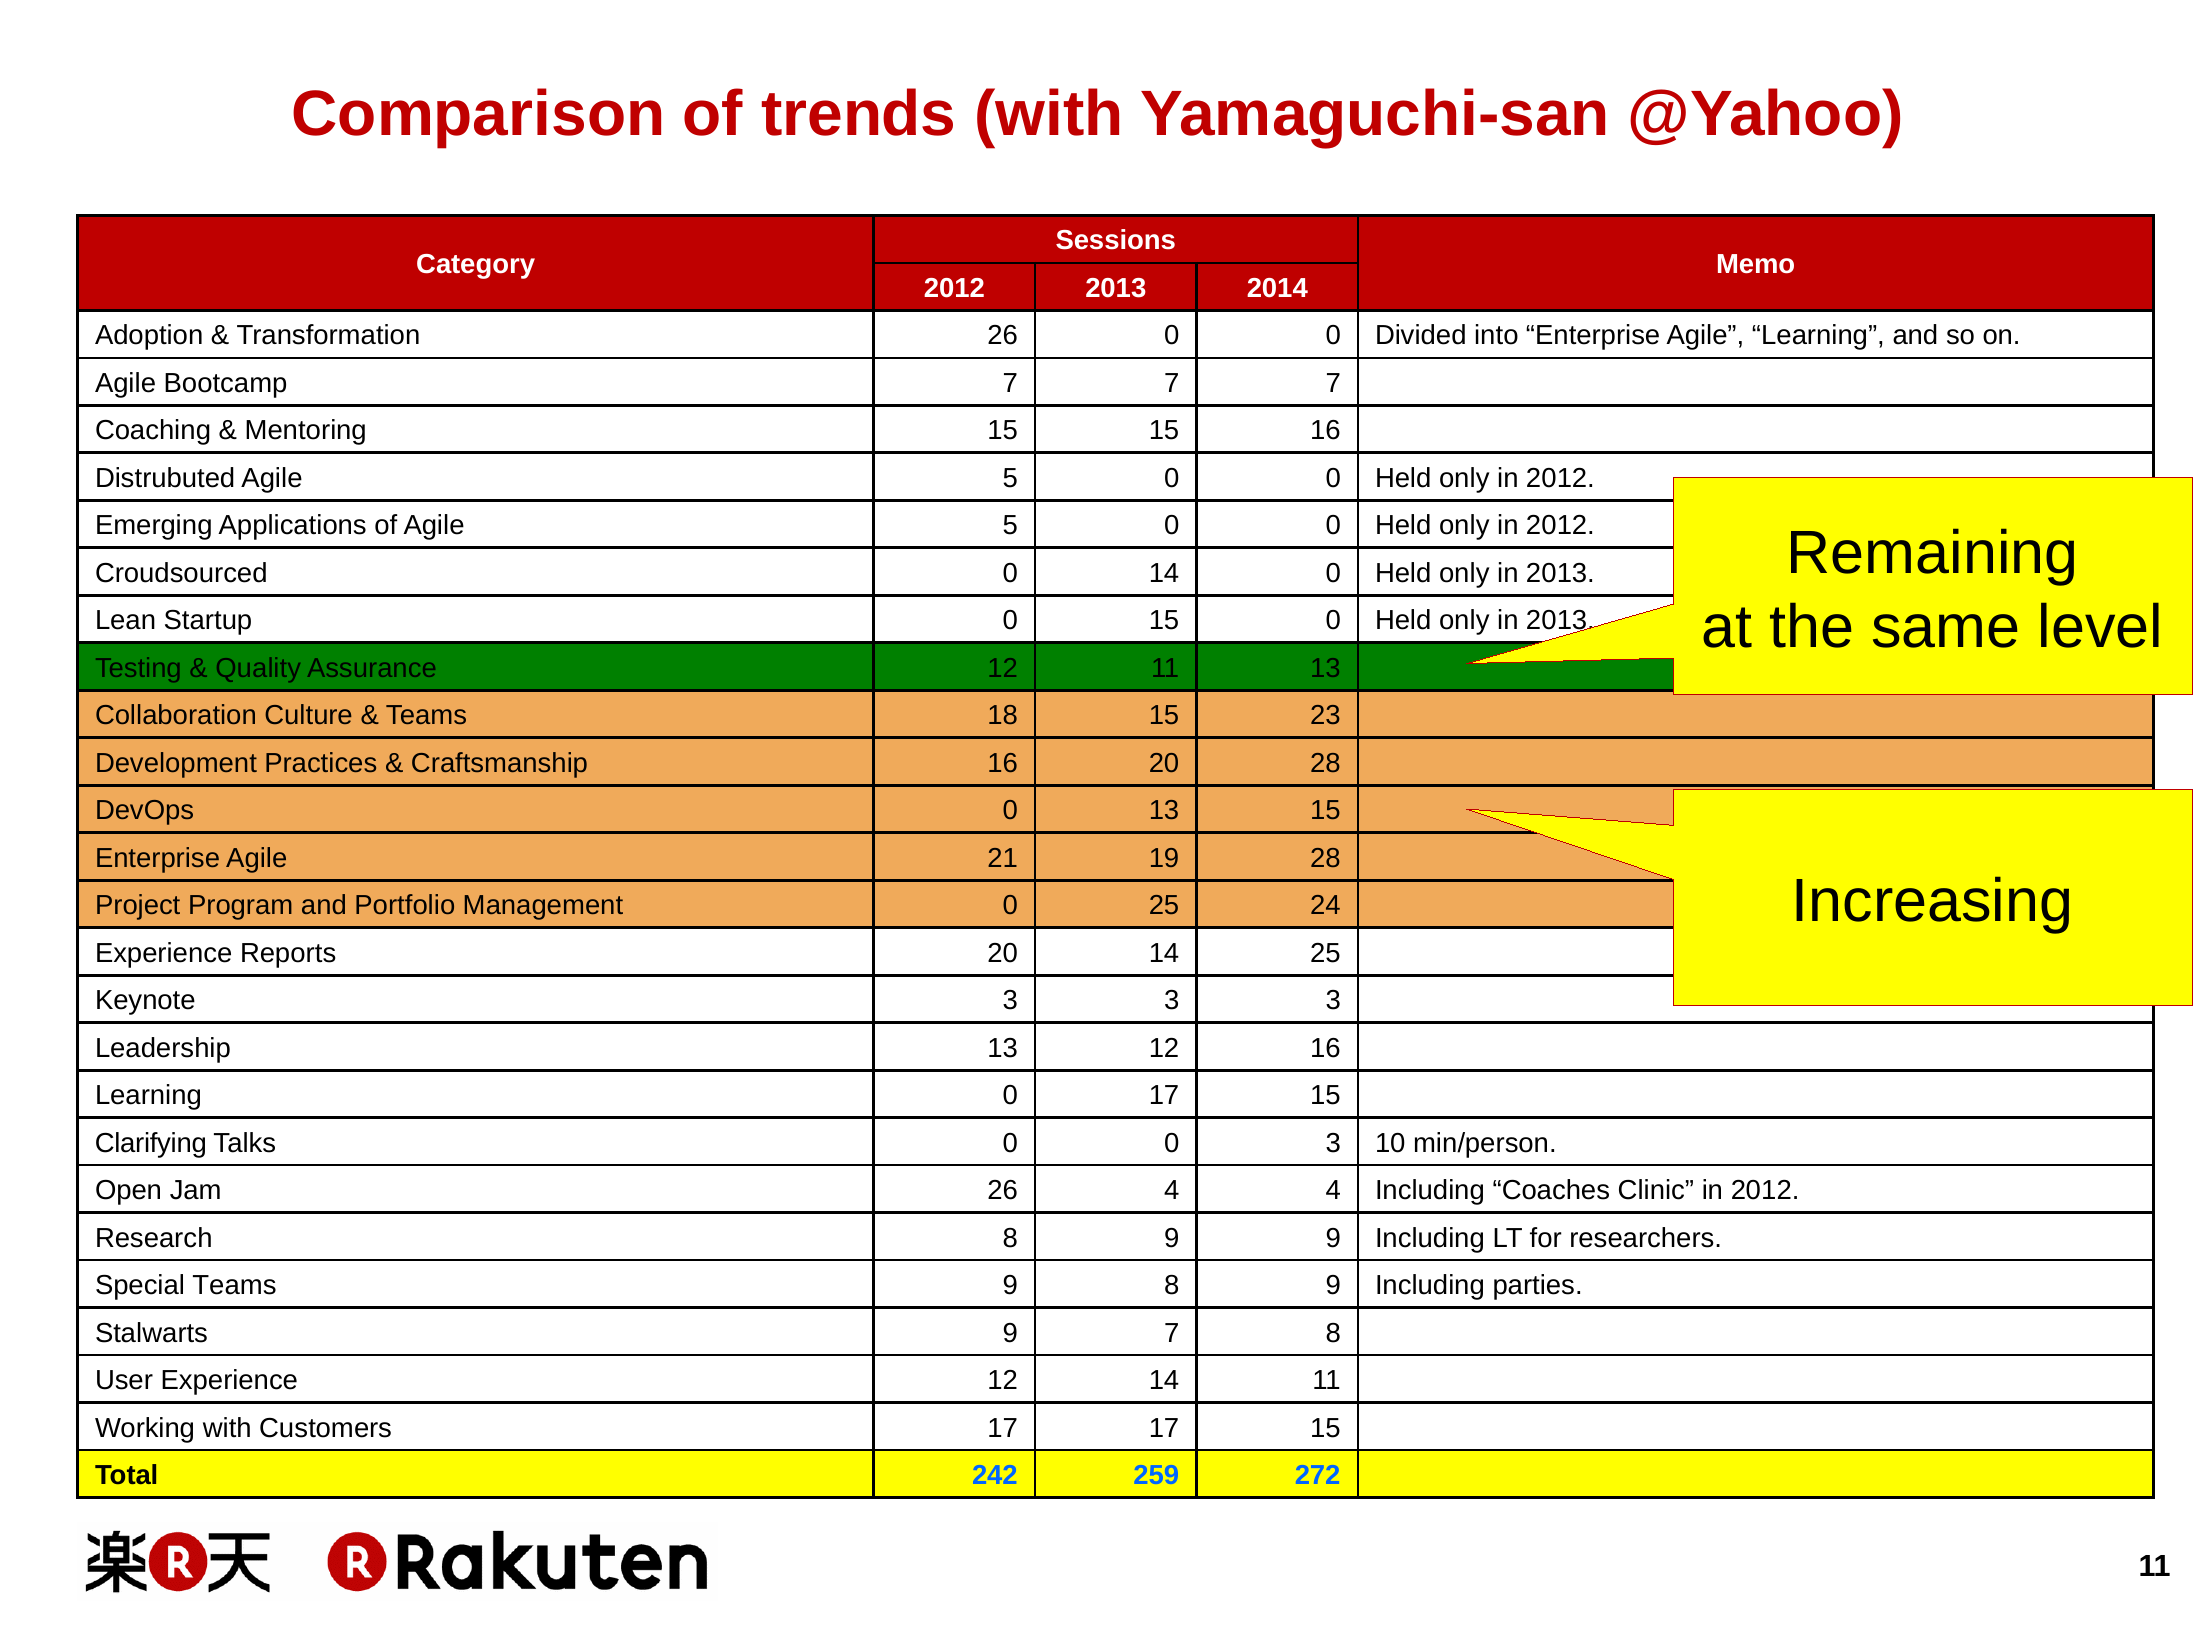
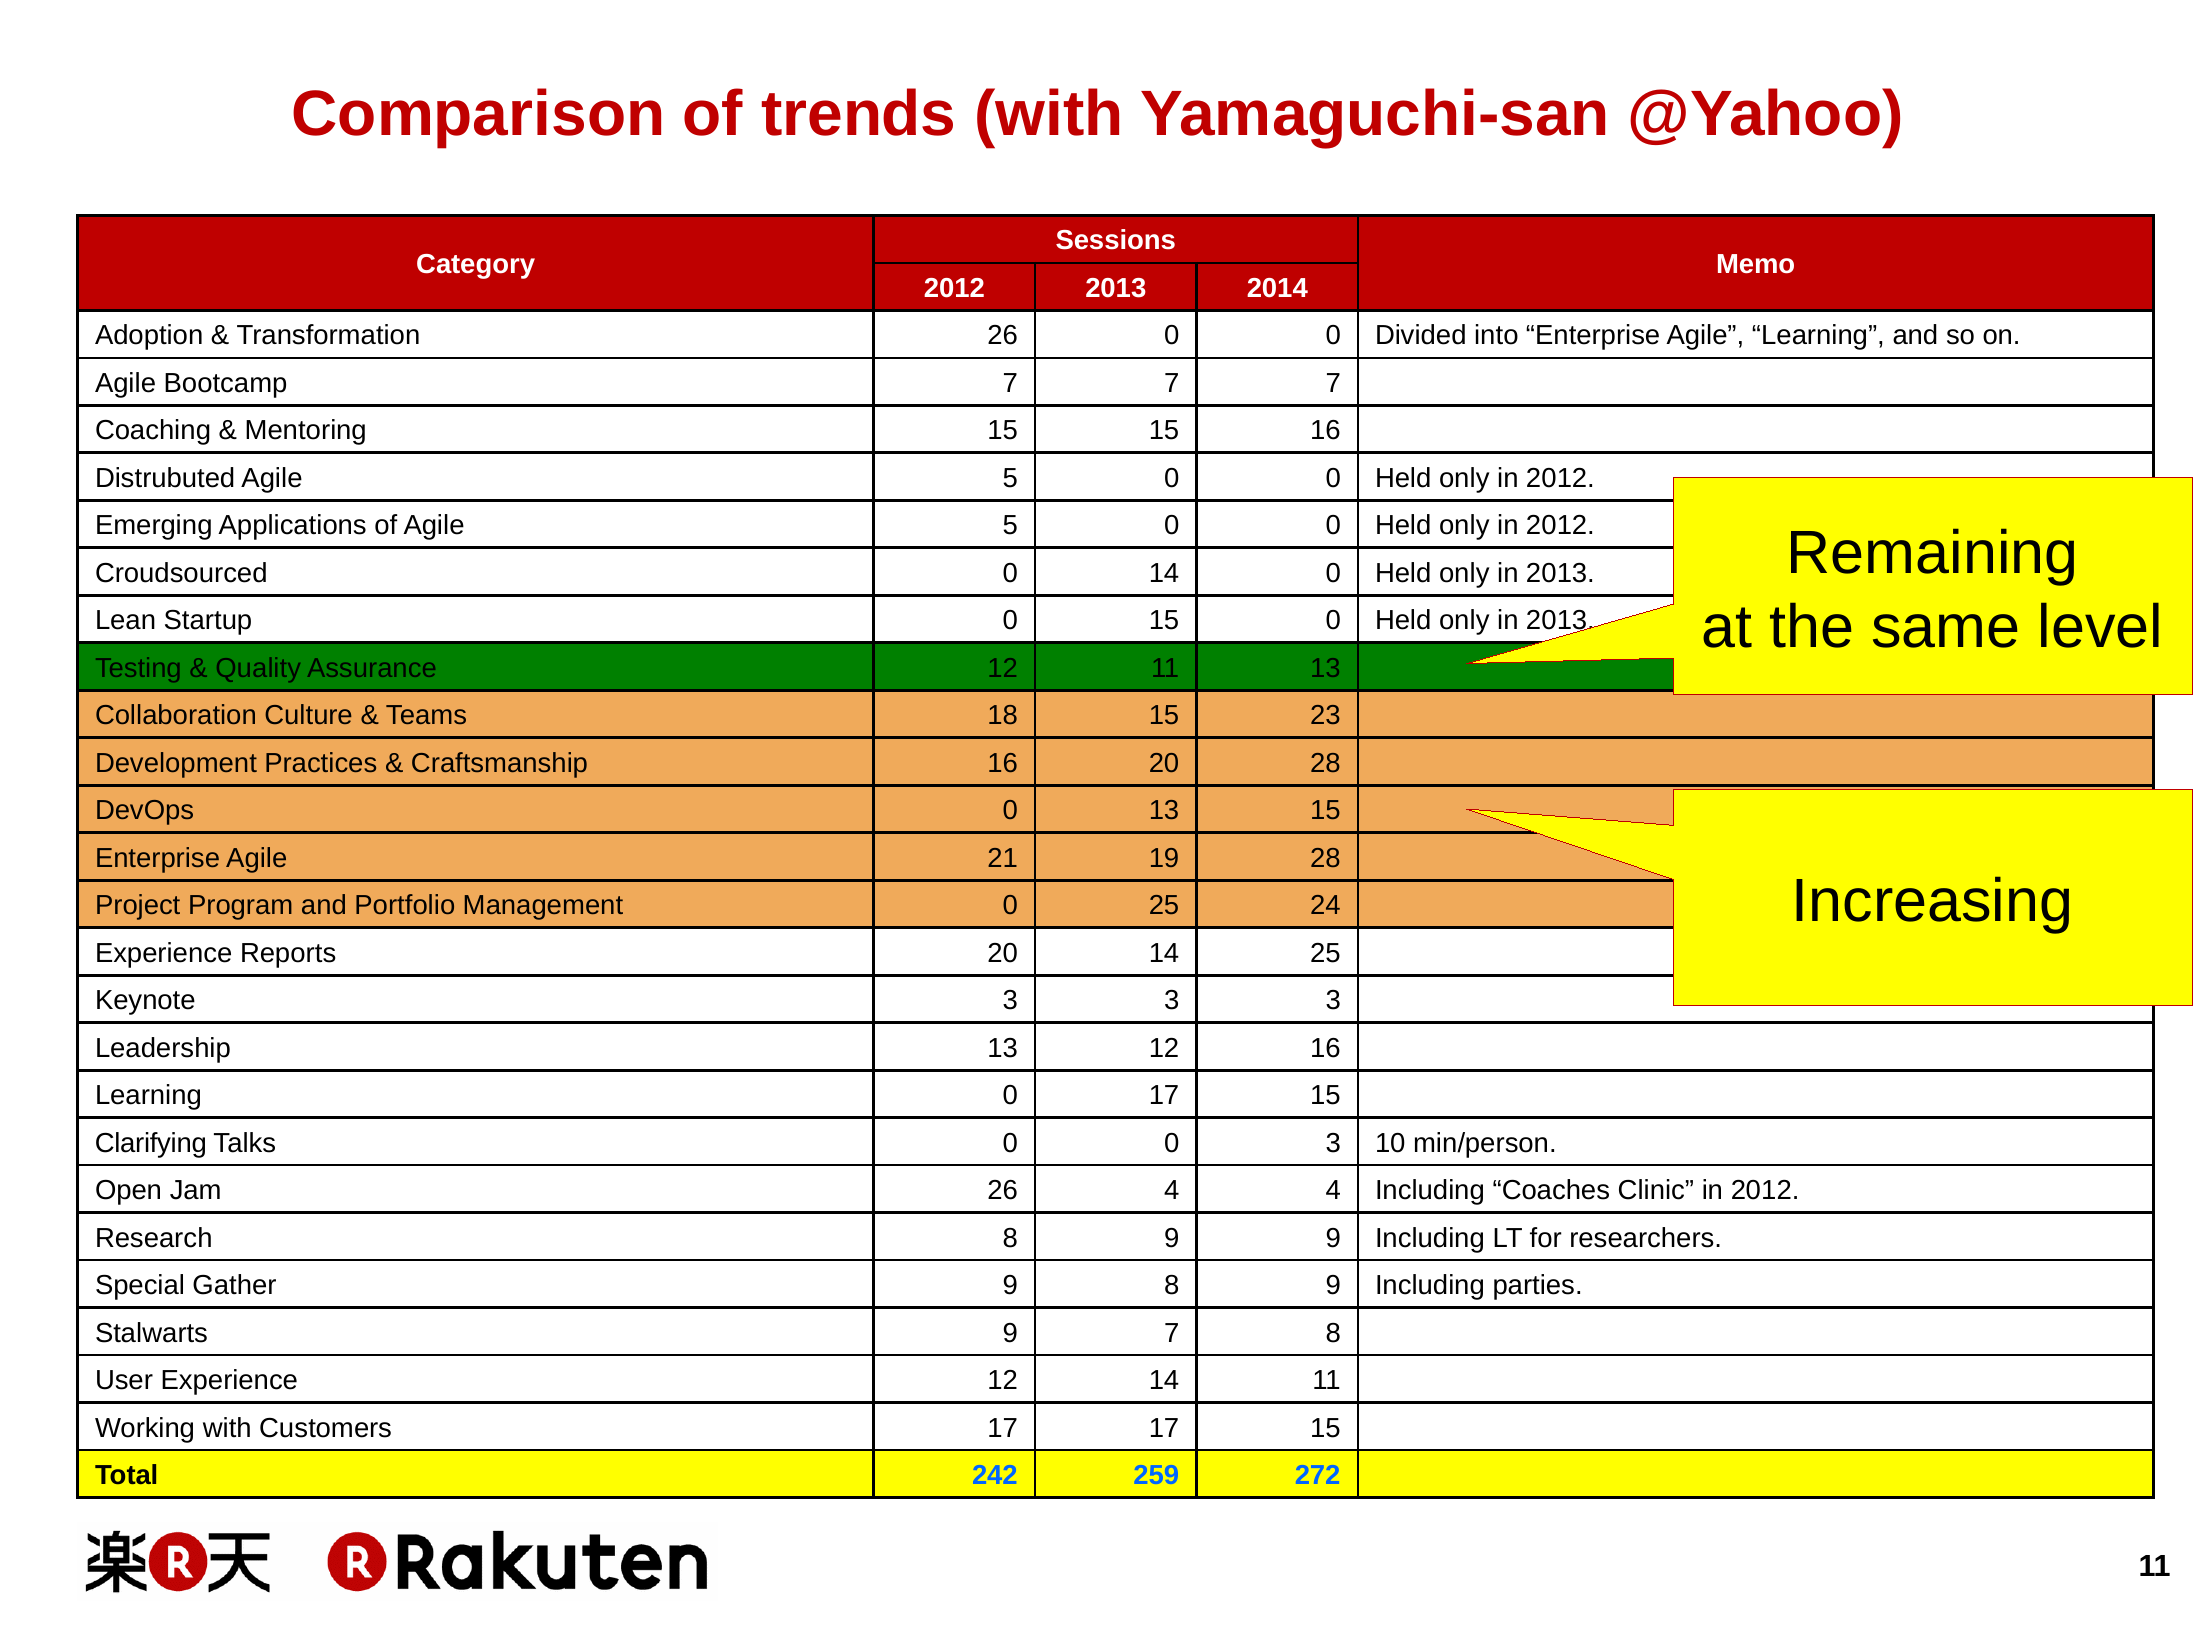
Special Teams: Teams -> Gather (234, 1285)
